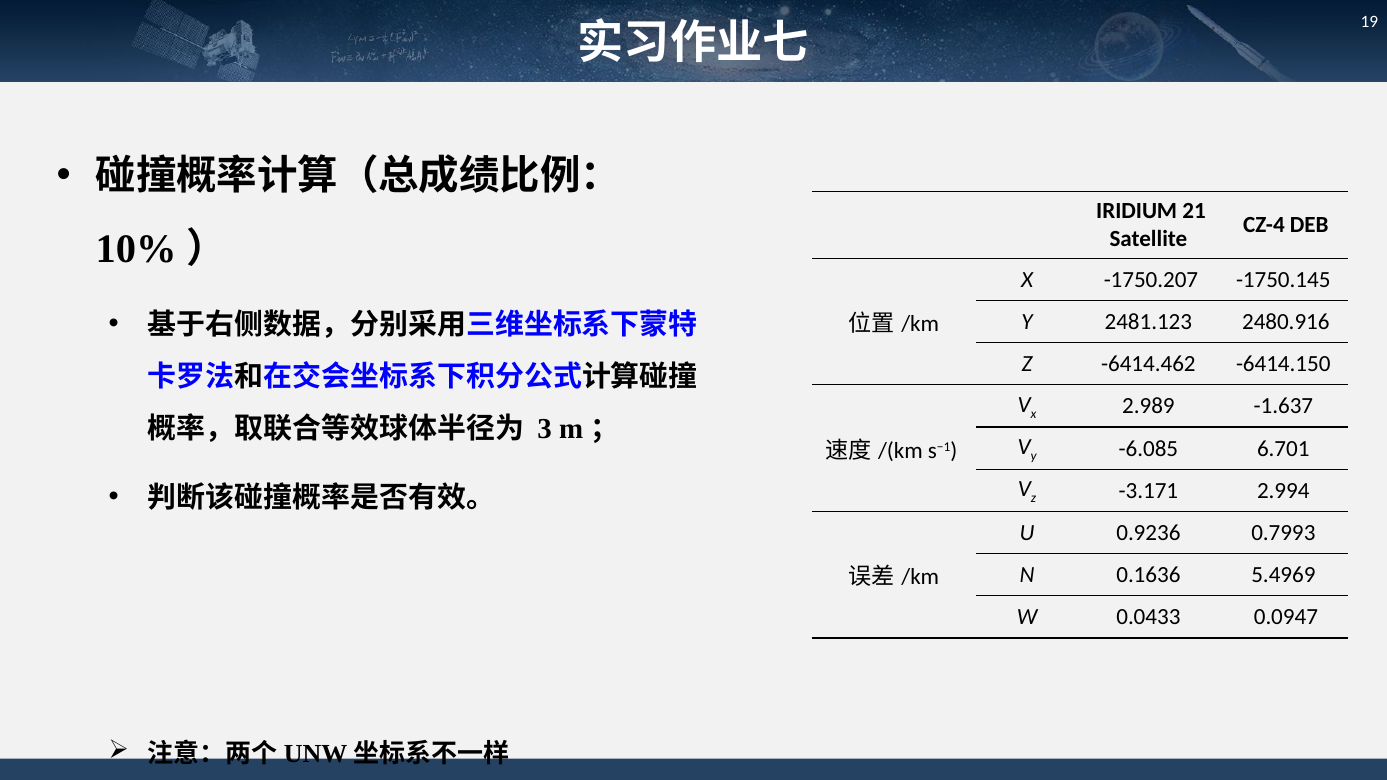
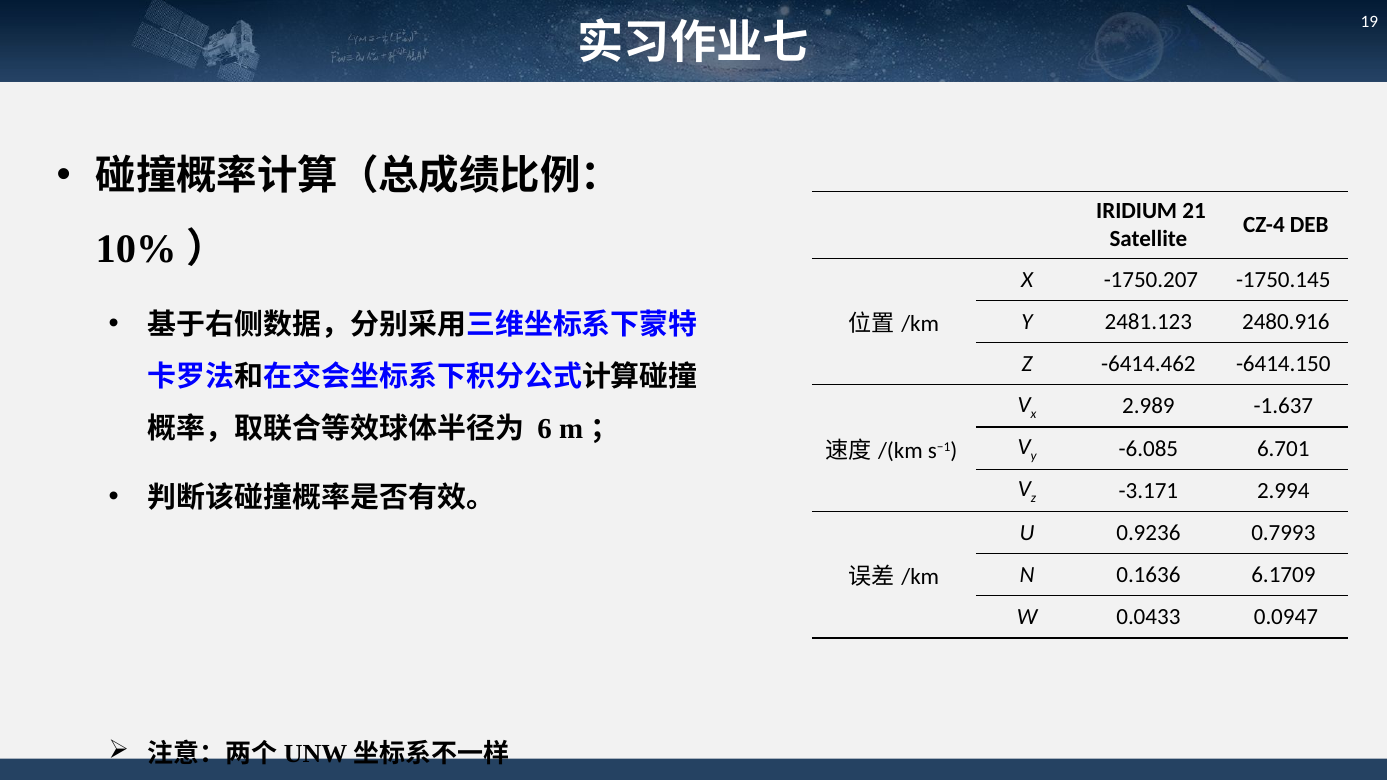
3: 3 -> 6 (545, 429)
5.4969: 5.4969 -> 6.1709 (1283, 575)
